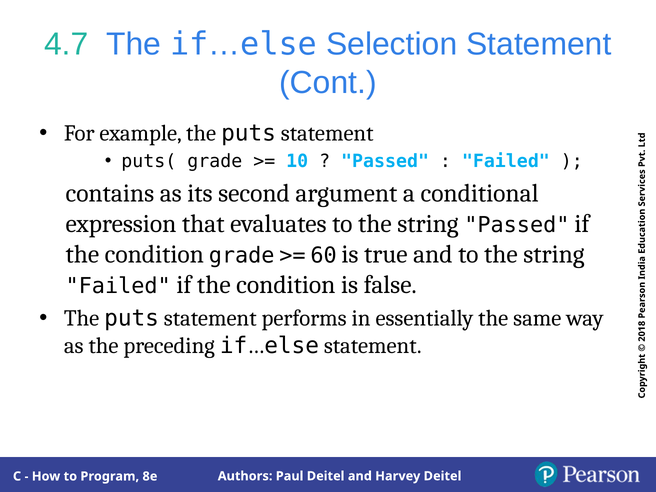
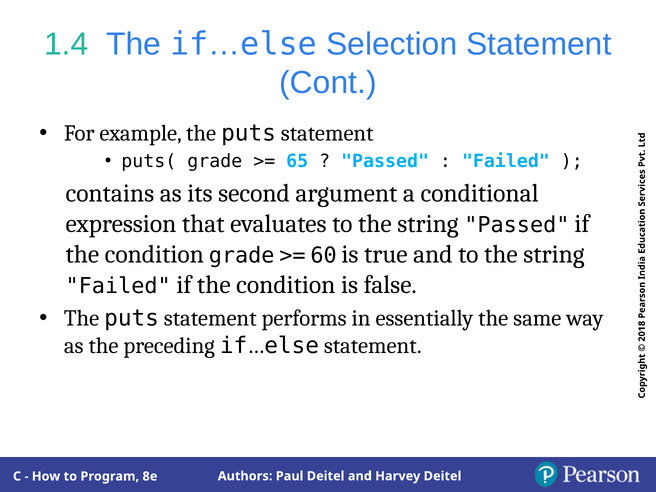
4.7: 4.7 -> 1.4 (66, 44)
10: 10 -> 65 (297, 161)
